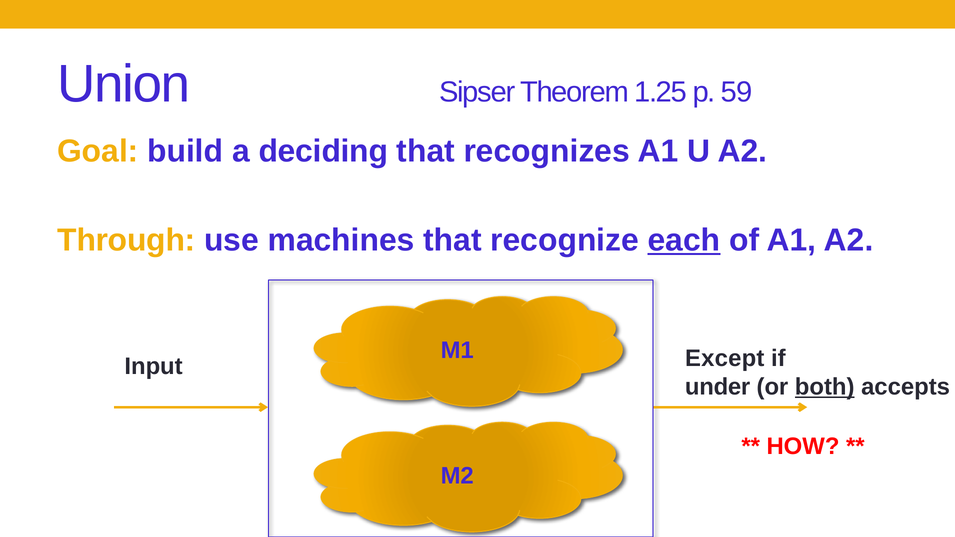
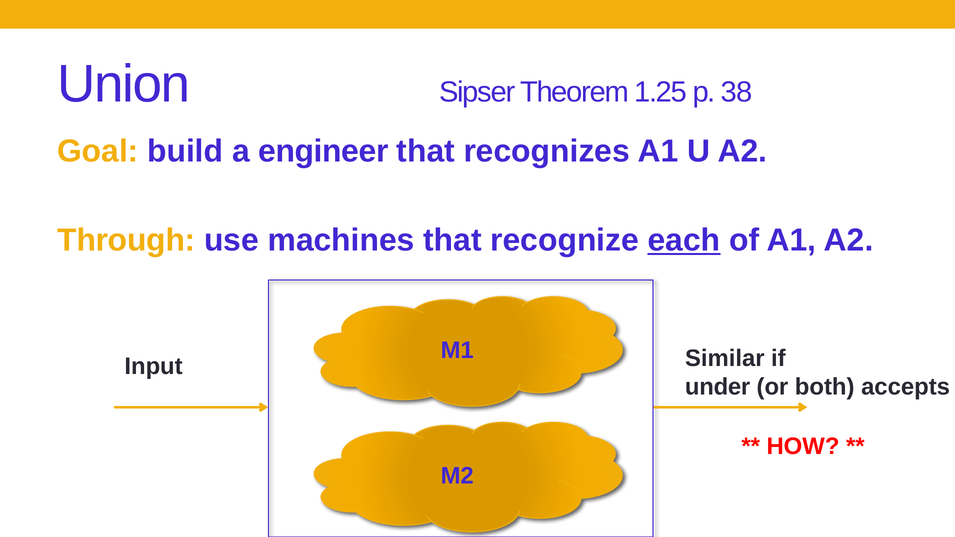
59: 59 -> 38 (737, 92)
deciding: deciding -> engineer (323, 151)
Except: Except -> Similar (725, 358)
both underline: present -> none (825, 387)
